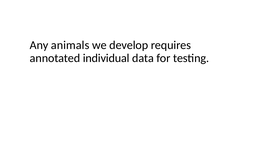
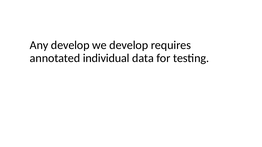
Any animals: animals -> develop (70, 45)
